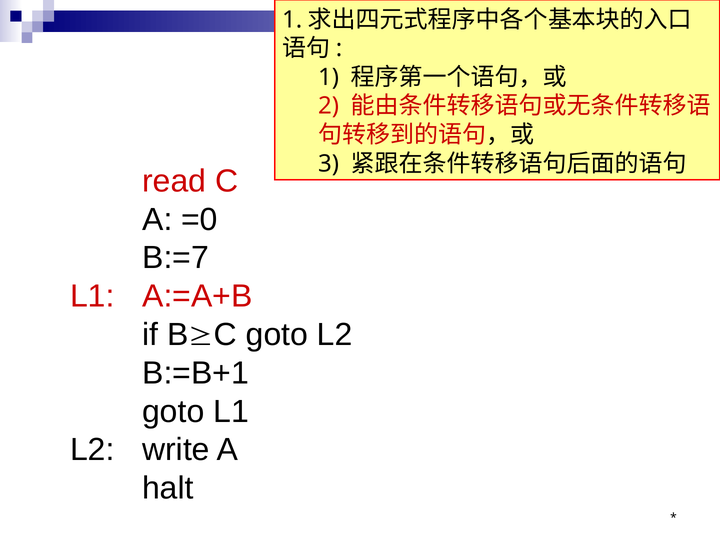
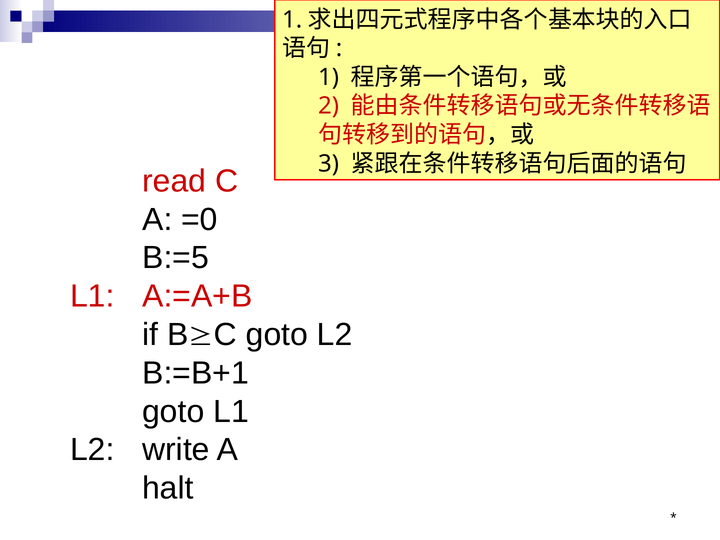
B:=7: B:=7 -> B:=5 (176, 258)
